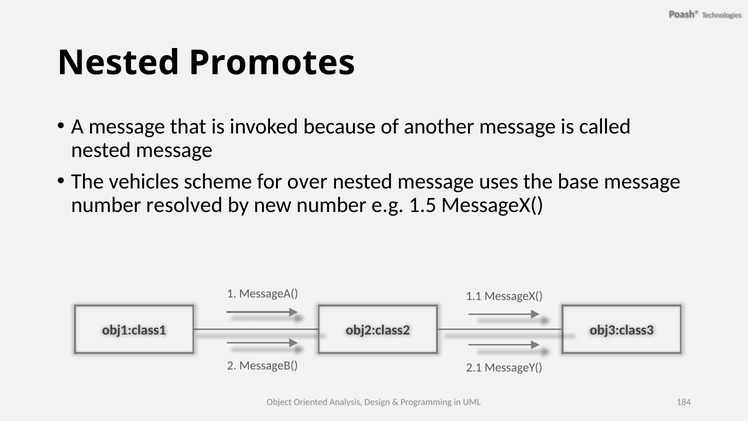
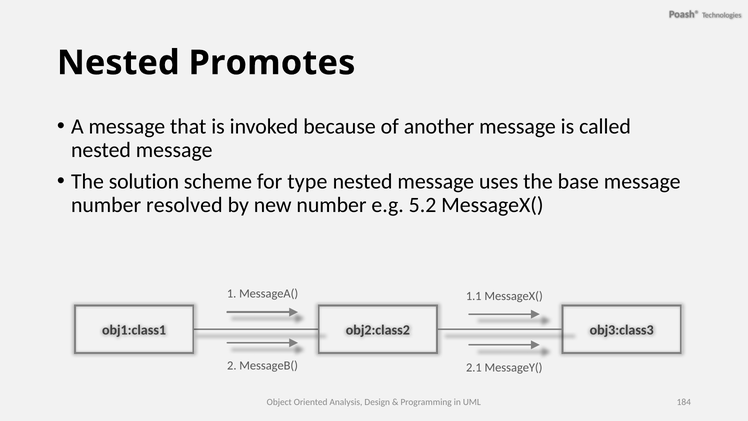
vehicles: vehicles -> solution (144, 181)
over: over -> type (307, 181)
1.5: 1.5 -> 5.2 (423, 205)
